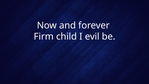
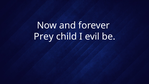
Firm: Firm -> Prey (44, 36)
